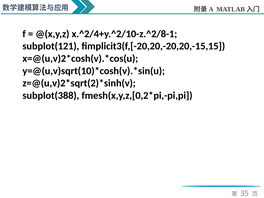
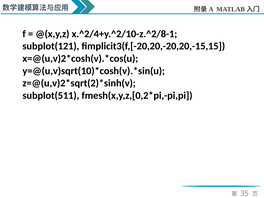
subplot(388: subplot(388 -> subplot(511 (51, 96)
